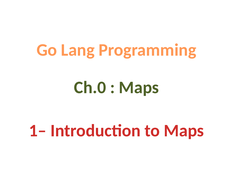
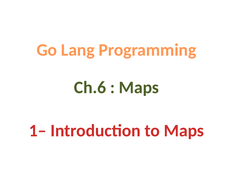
Ch.0: Ch.0 -> Ch.6 (90, 87)
